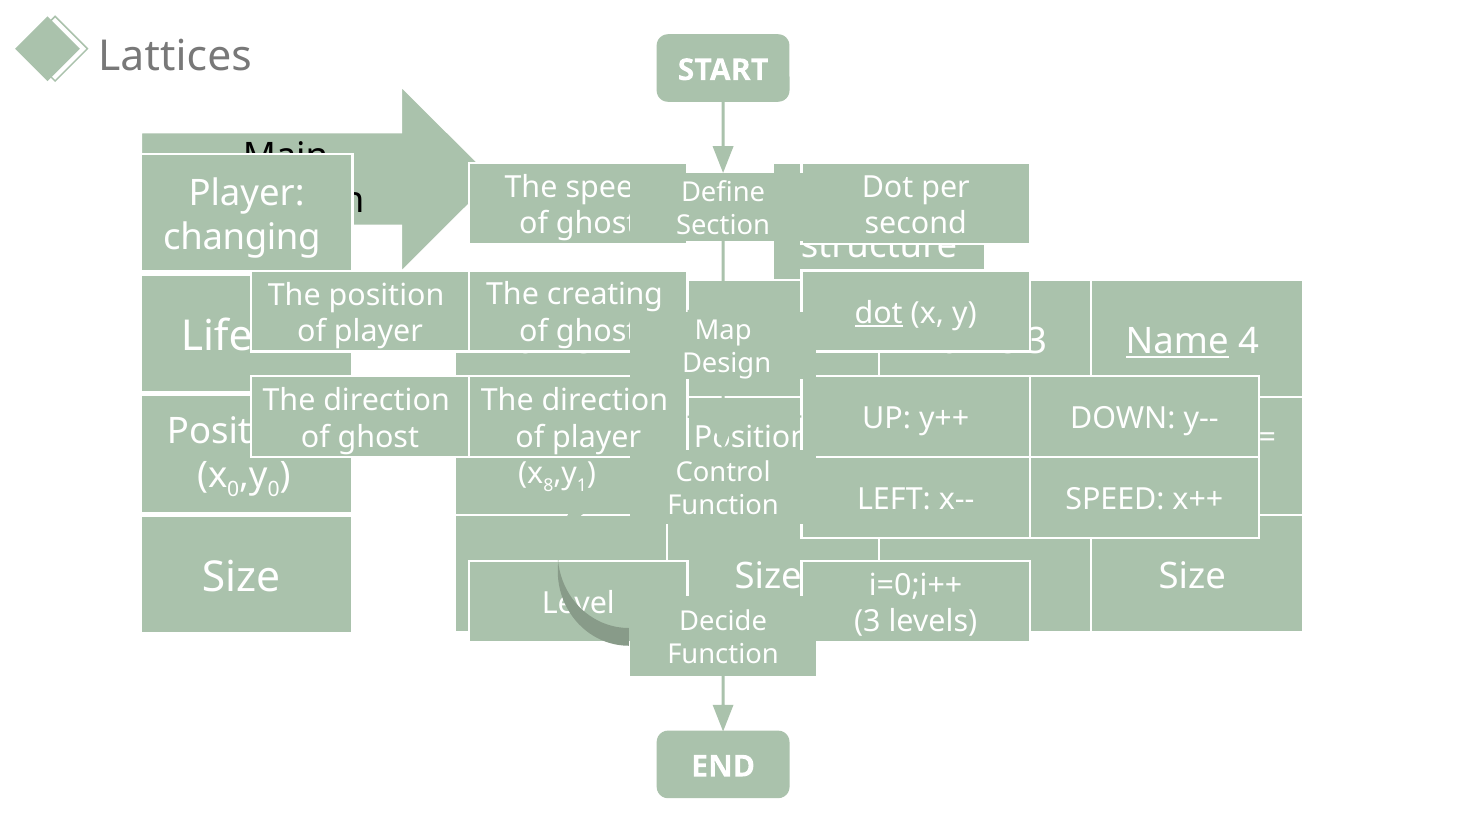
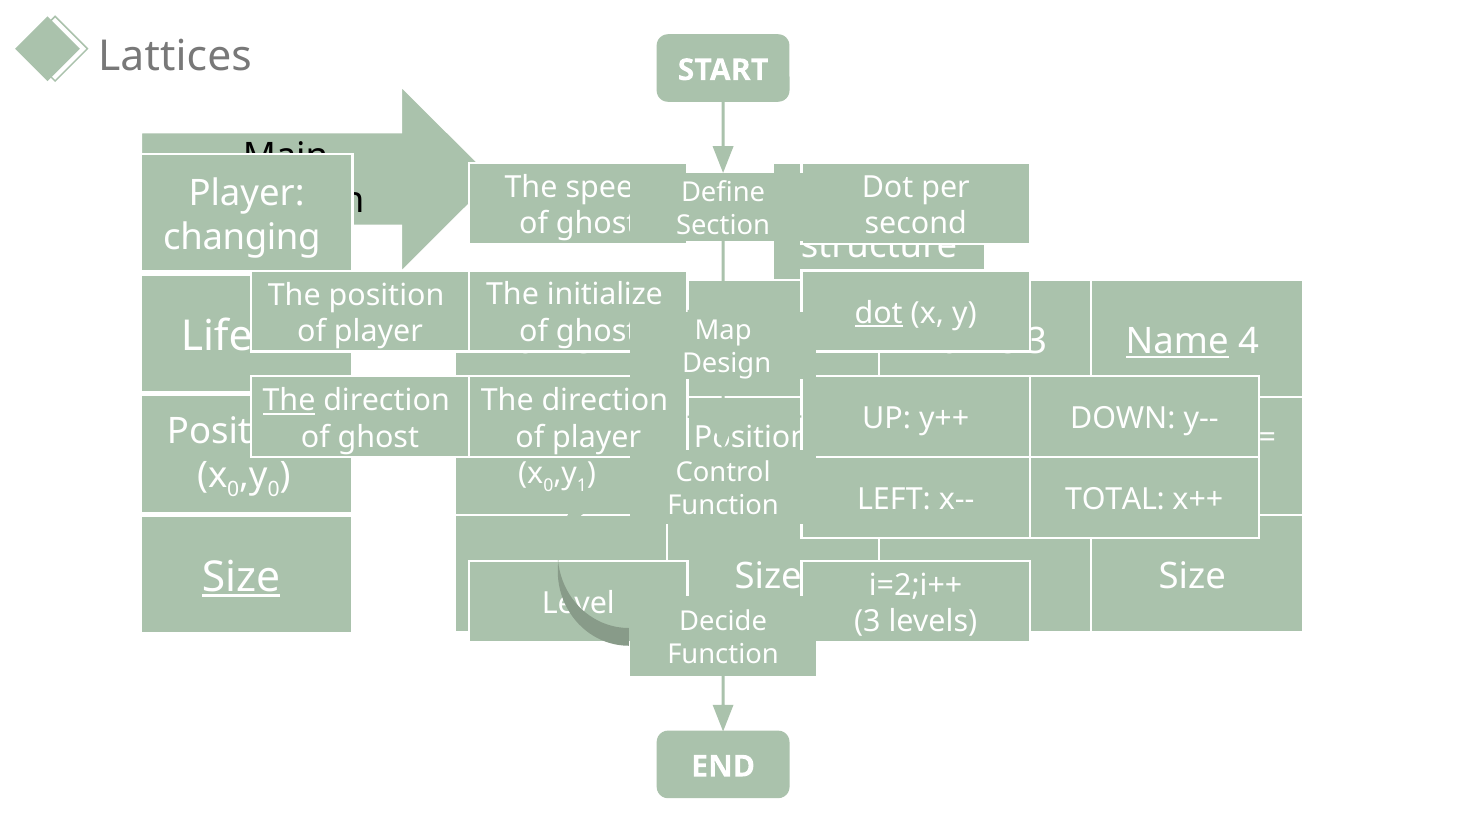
creating: creating -> initialize (605, 295)
The underline: none -> present (289, 401)
8: 8 -> 0 (548, 486)
SPEED: SPEED -> TOTAL (1115, 500)
Size underline: none -> present (241, 578)
i=0;i++: i=0;i++ -> i=2;i++ (916, 585)
